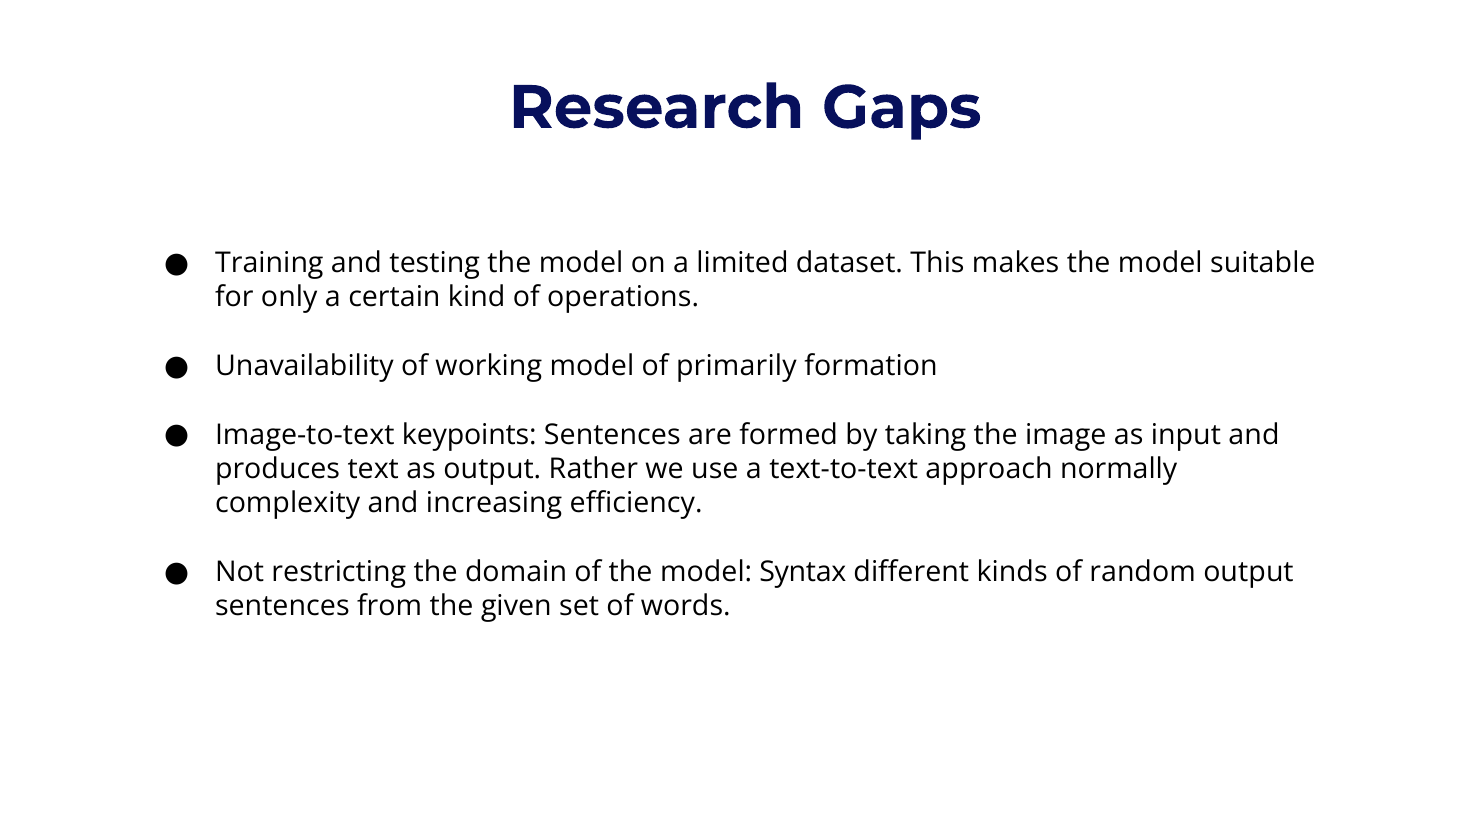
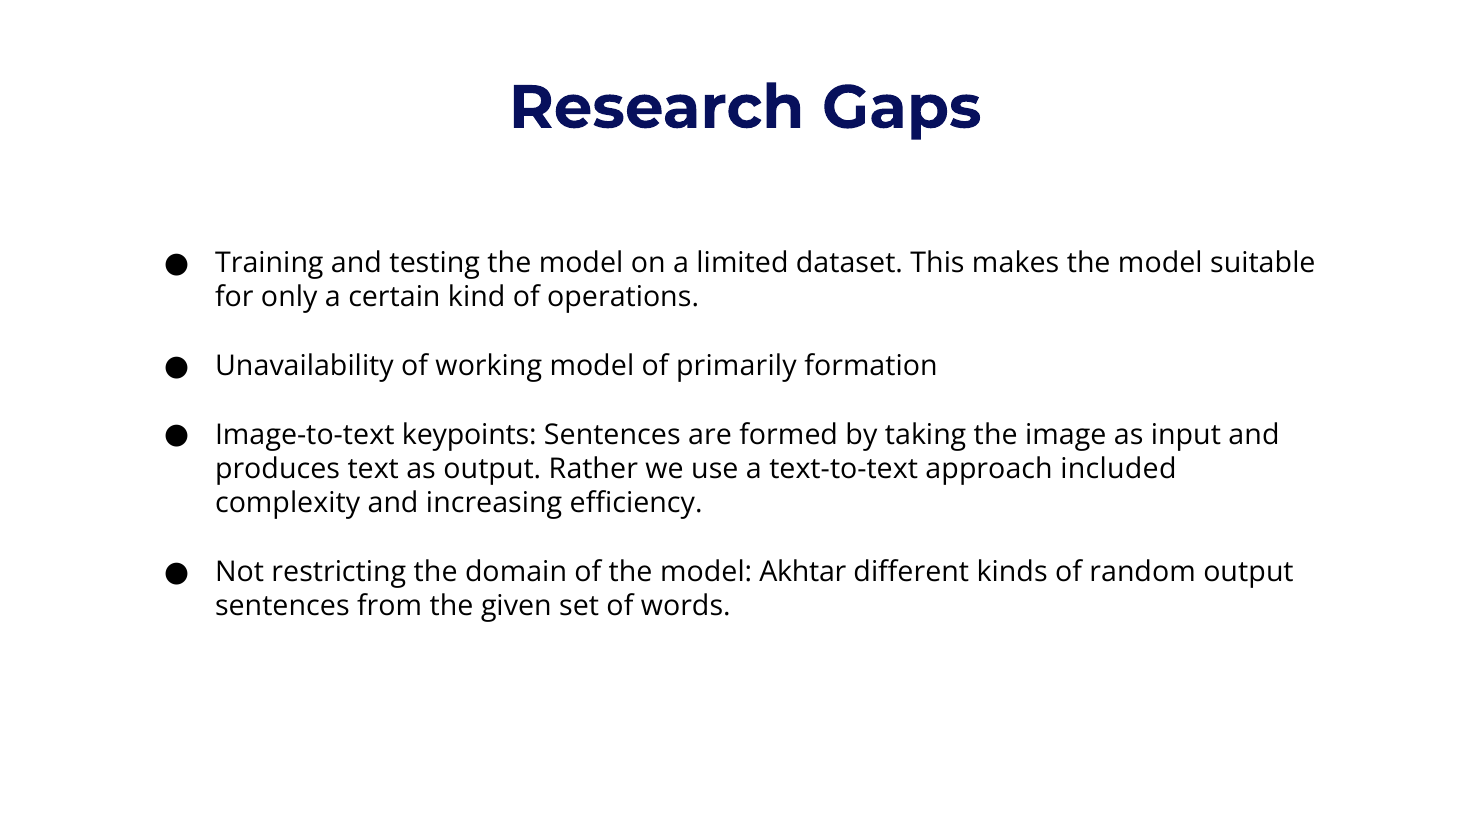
normally: normally -> included (1118, 469)
Syntax: Syntax -> Akhtar (803, 572)
